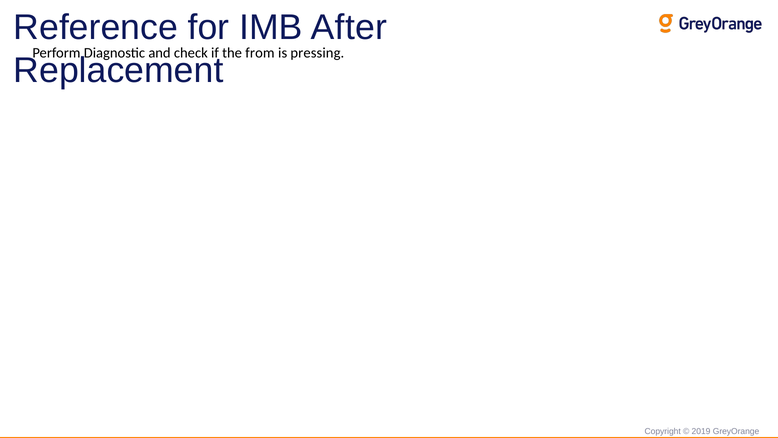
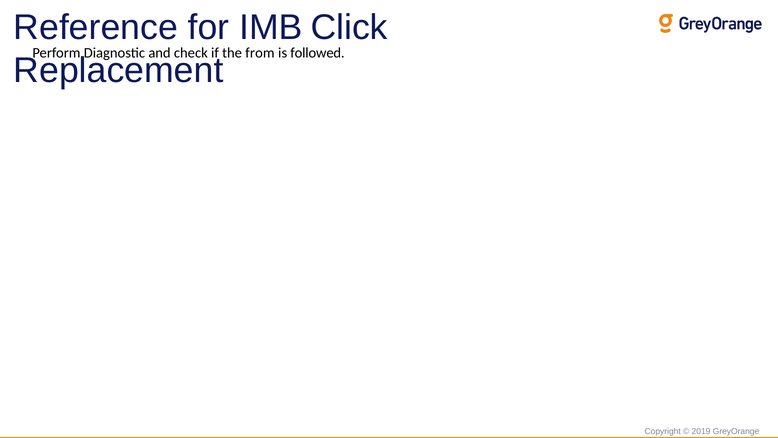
After: After -> Click (349, 27)
pressing: pressing -> followed (318, 53)
